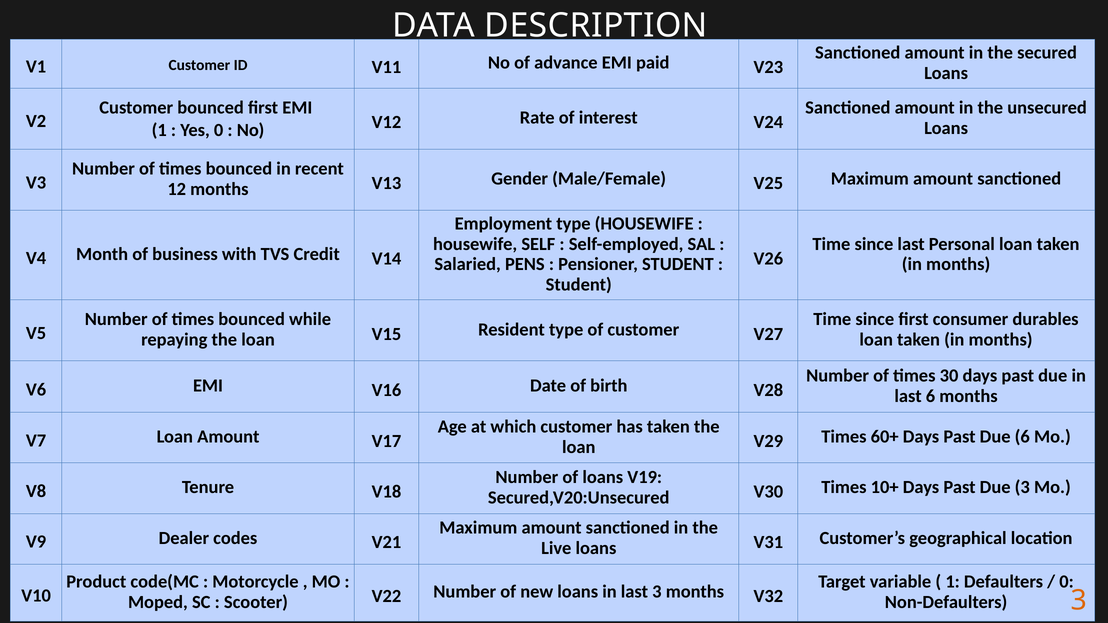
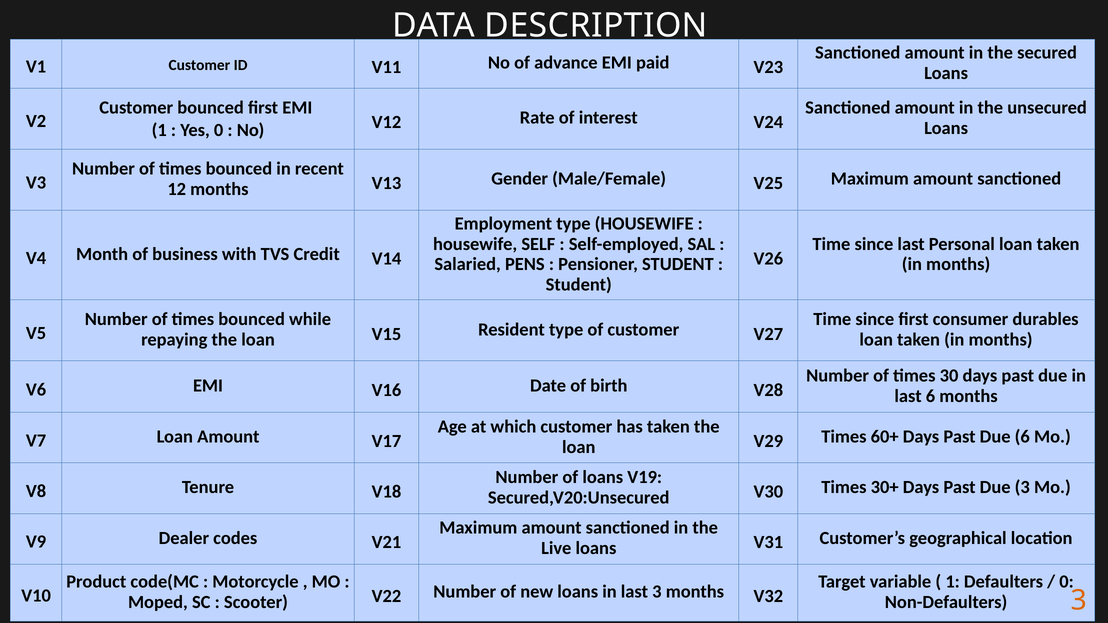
10+: 10+ -> 30+ (885, 488)
